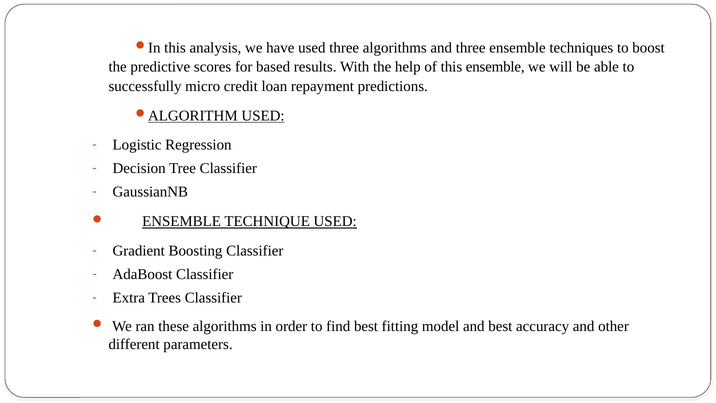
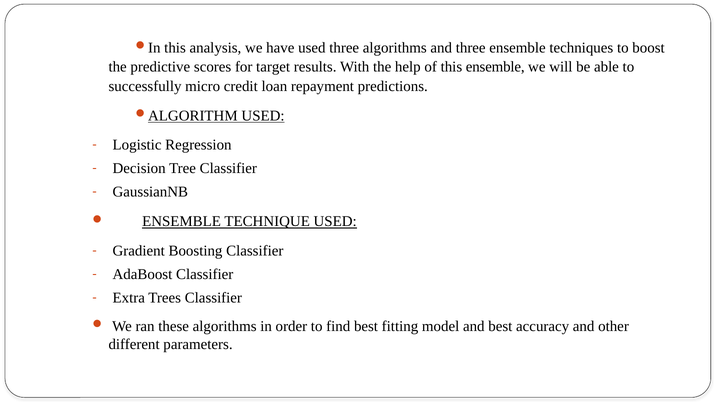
based: based -> target (273, 67)
